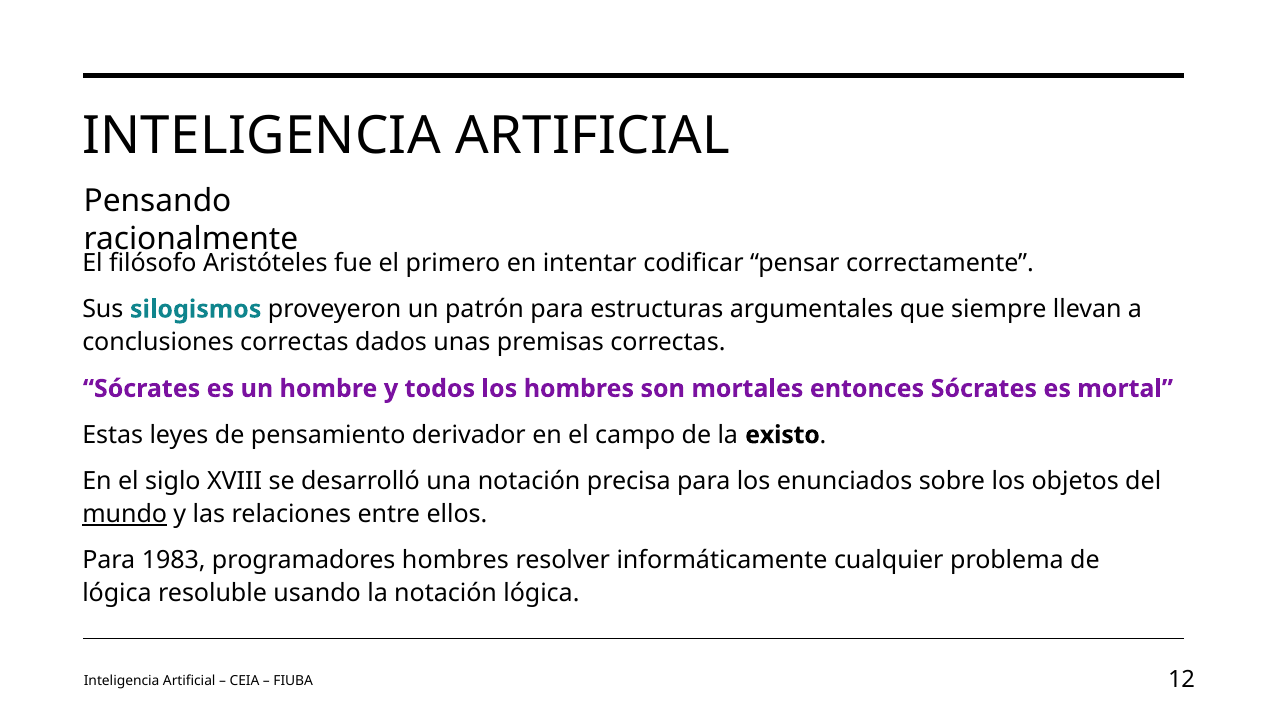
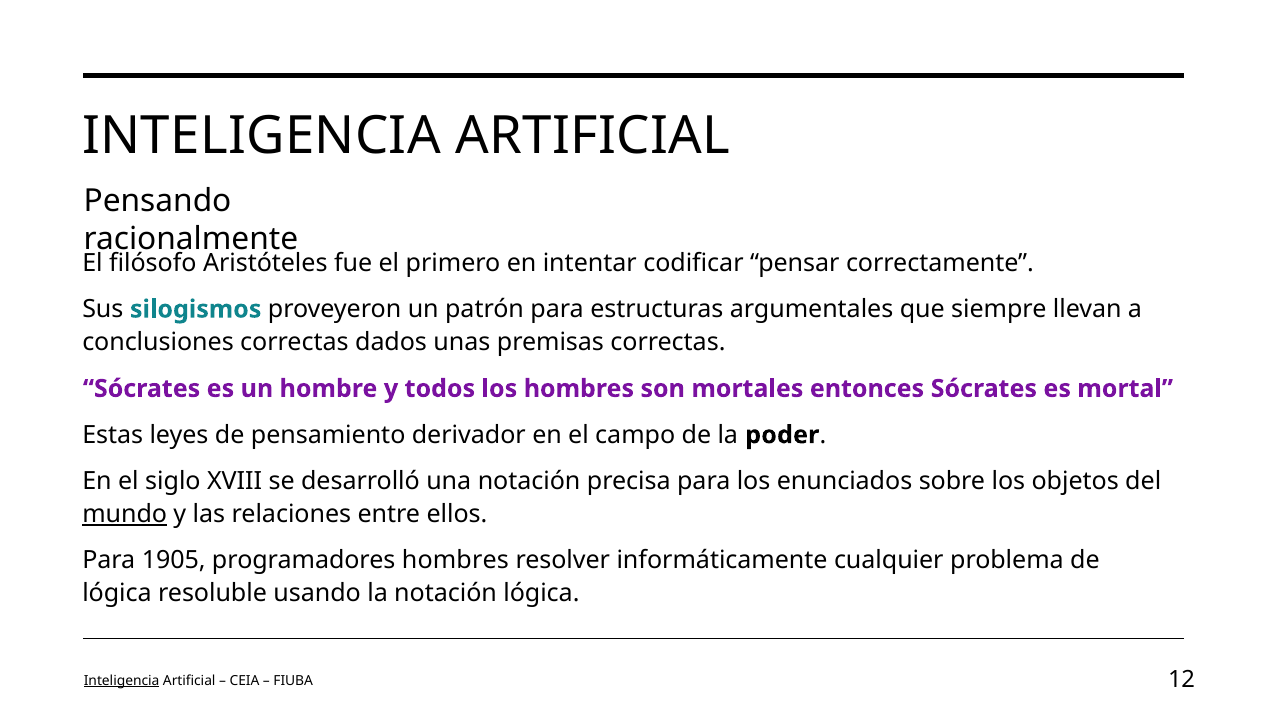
existo: existo -> poder (782, 435)
1983: 1983 -> 1905 (174, 560)
Inteligencia underline: none -> present (122, 680)
